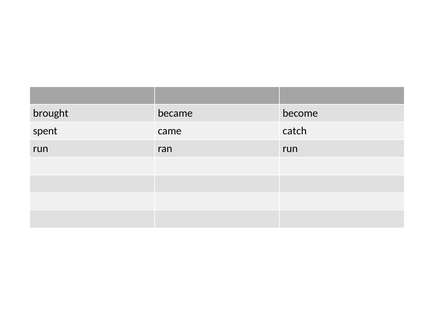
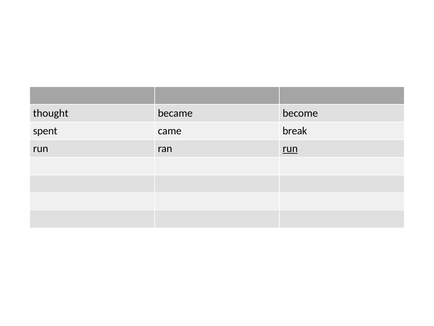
brought: brought -> thought (51, 113)
catch: catch -> break (295, 131)
run underline: none -> present (290, 148)
